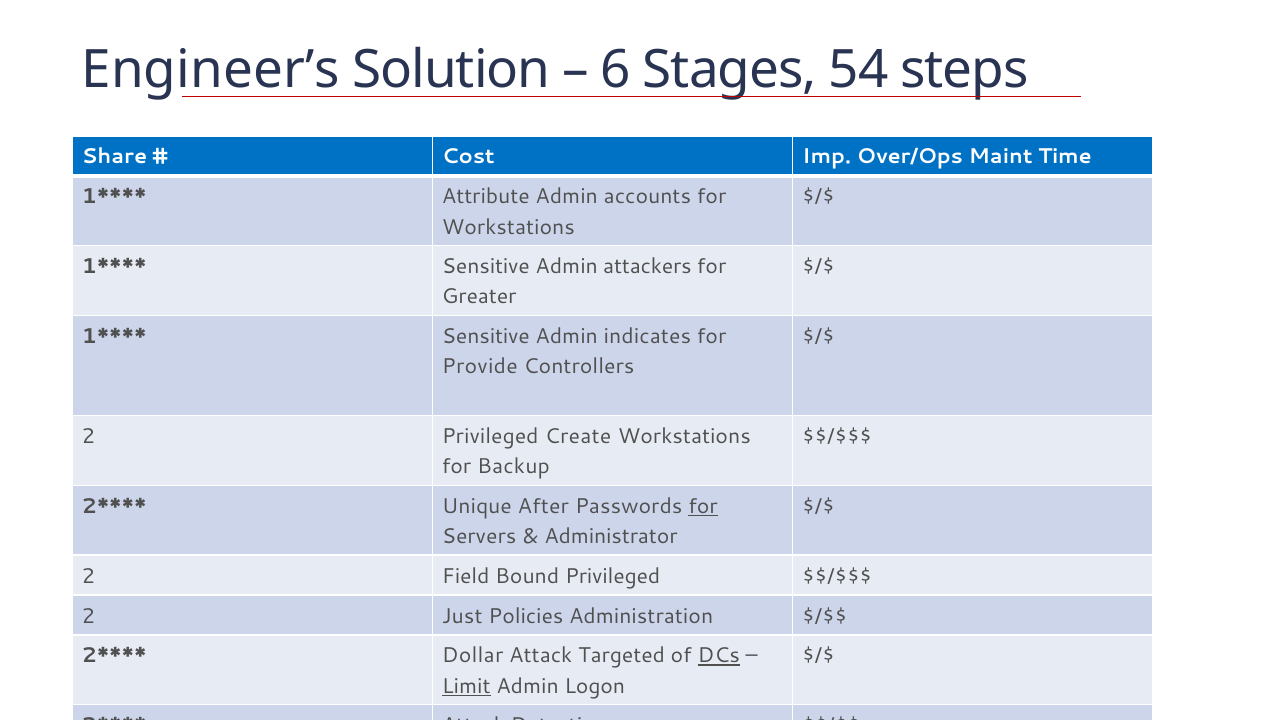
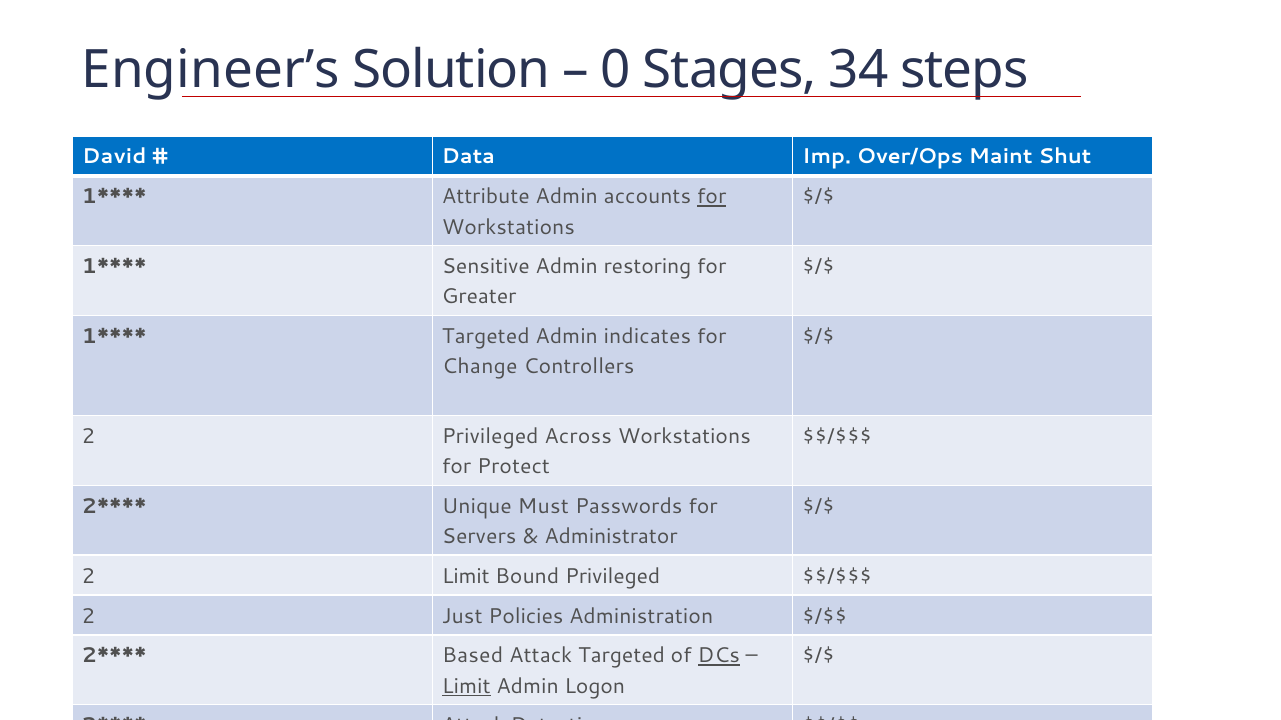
6: 6 -> 0 (616, 70)
54: 54 -> 34 (859, 70)
Share: Share -> David (114, 157)
Cost: Cost -> Data (468, 157)
Time: Time -> Shut (1065, 157)
for underline: none -> present (712, 197)
attackers: attackers -> restoring (648, 267)
Sensitive: Sensitive -> Targeted (486, 337)
Provide: Provide -> Change (480, 367)
Create: Create -> Across (578, 437)
Backup: Backup -> Protect (514, 467)
After: After -> Must (543, 507)
for underline: present -> none (703, 507)
2 Field: Field -> Limit (466, 576)
Dollar: Dollar -> Based (473, 656)
